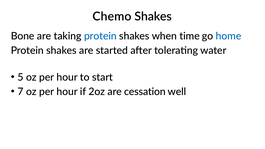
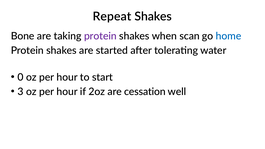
Chemo: Chemo -> Repeat (112, 16)
protein colour: blue -> purple (100, 36)
time: time -> scan (190, 36)
5: 5 -> 0 (21, 77)
7: 7 -> 3 (21, 92)
